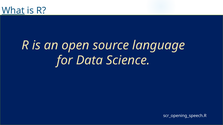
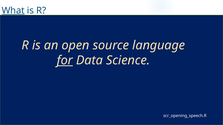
for underline: none -> present (65, 61)
